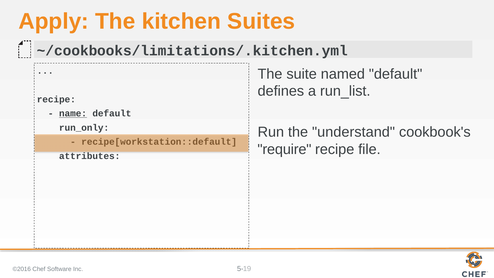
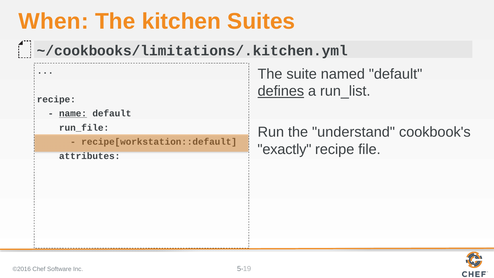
Apply: Apply -> When (54, 21)
defines underline: none -> present (281, 91)
run_only: run_only -> run_file (84, 128)
require: require -> exactly (284, 149)
